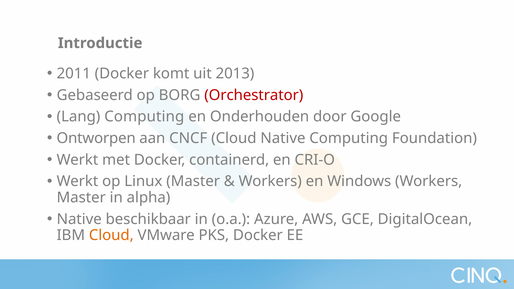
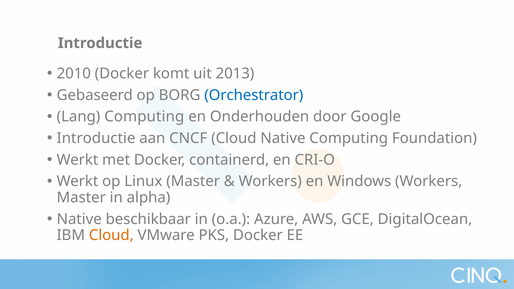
2011: 2011 -> 2010 (74, 74)
Orchestrator colour: red -> blue (254, 95)
Ontworpen: Ontworpen -> Introductie (96, 138)
